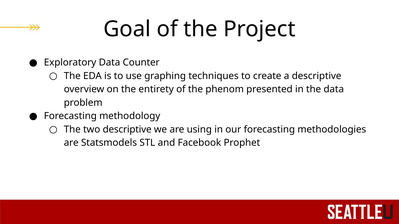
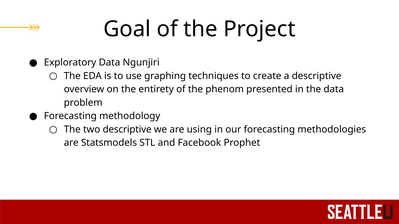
Counter: Counter -> Ngunjiri (141, 63)
